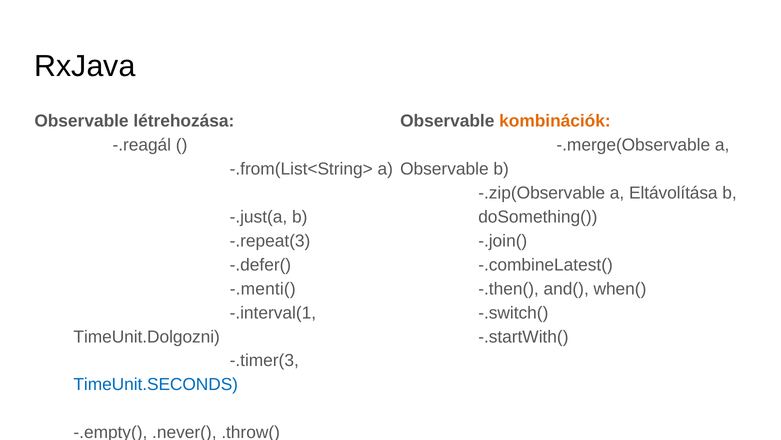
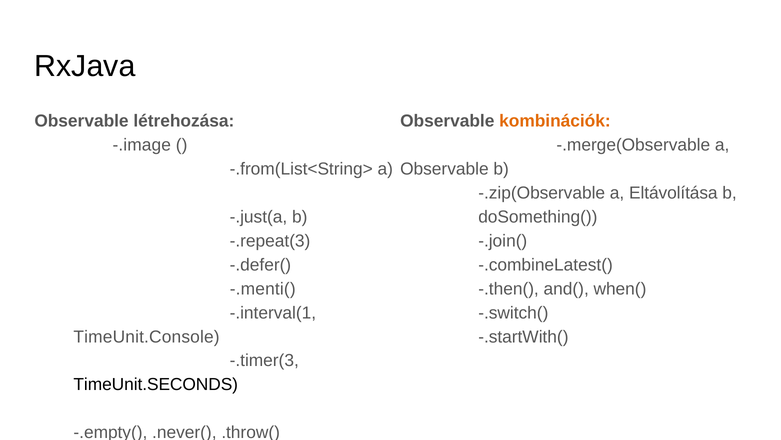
-.reagál: -.reagál -> -.image (142, 145)
TimeUnit.Dolgozni: TimeUnit.Dolgozni -> TimeUnit.Console (147, 336)
TimeUnit.SECONDS colour: blue -> black (156, 384)
